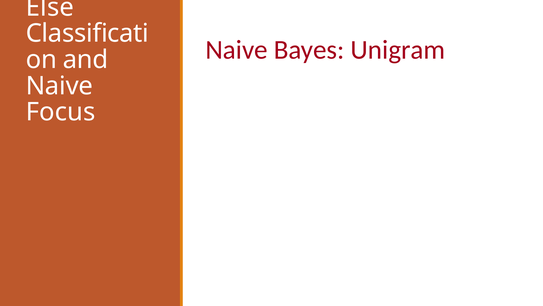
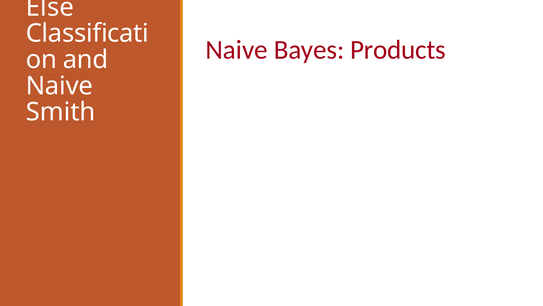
Unigram: Unigram -> Products (398, 50)
Focus: Focus -> Smith (61, 112)
